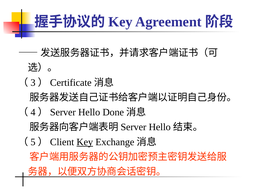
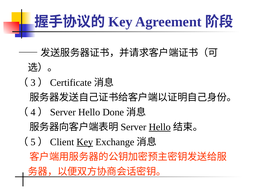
Hello underline: none -> present (160, 127)
